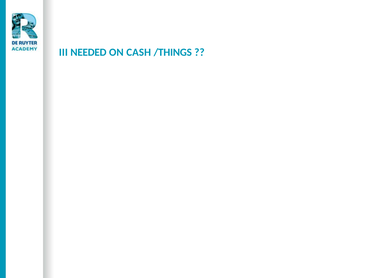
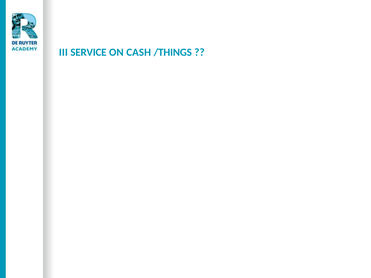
NEEDED: NEEDED -> SERVICE (88, 52)
